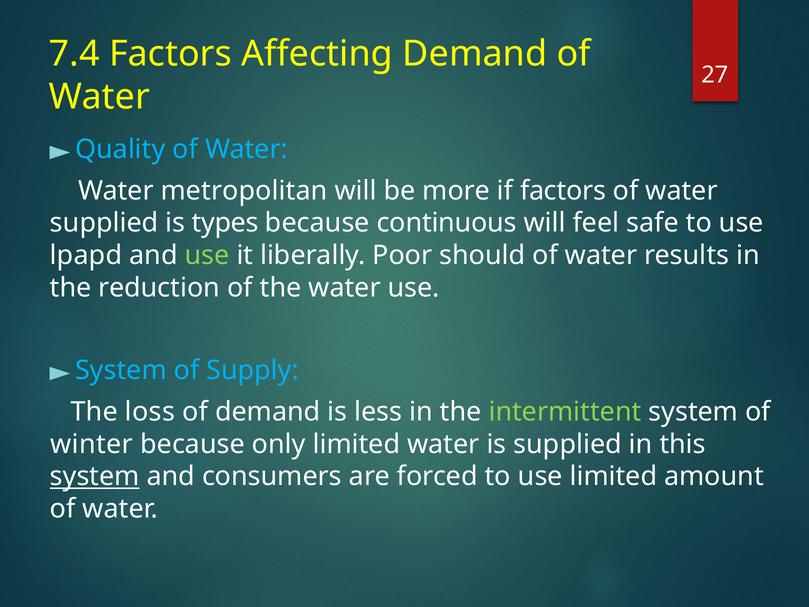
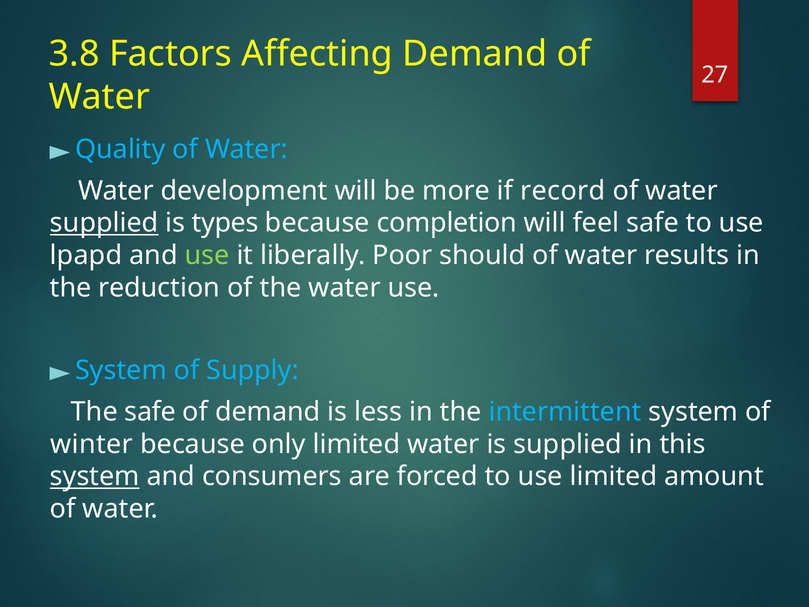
7.4: 7.4 -> 3.8 (74, 54)
metropolitan: metropolitan -> development (244, 191)
if factors: factors -> record (563, 191)
supplied underline: none -> present (104, 223)
continuous: continuous -> completion (447, 223)
The loss: loss -> safe (150, 412)
intermittent colour: light green -> light blue (565, 412)
